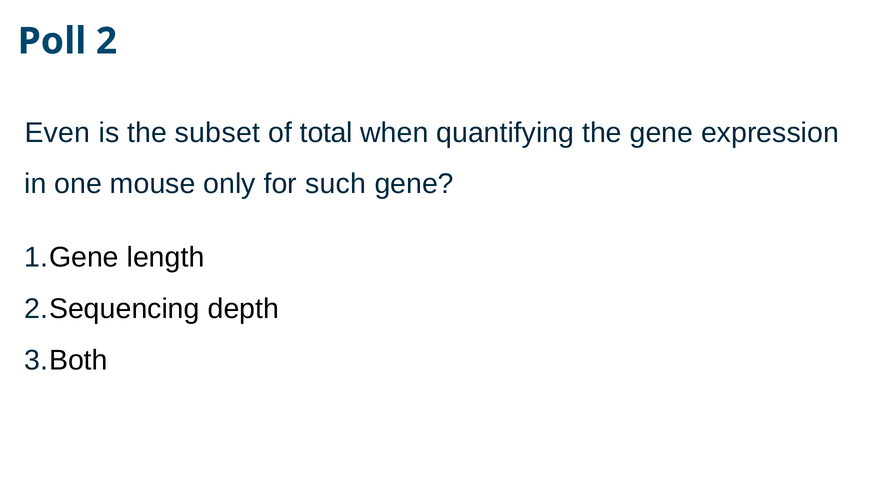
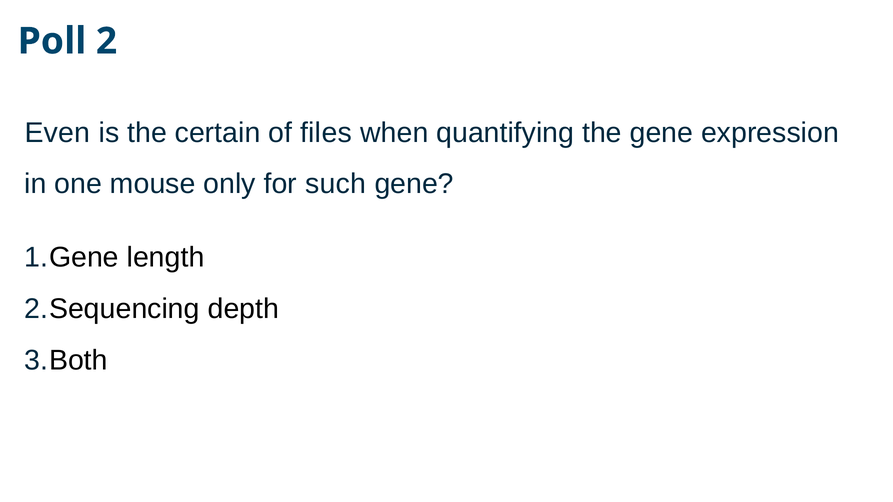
subset: subset -> certain (218, 133)
total: total -> files (326, 133)
